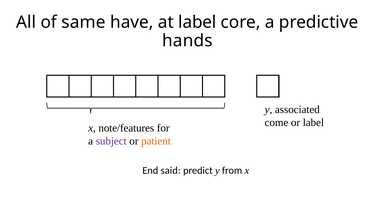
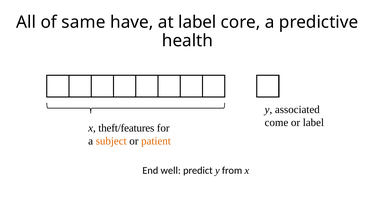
hands: hands -> health (187, 41)
note/features: note/features -> theft/features (126, 128)
subject colour: purple -> orange (111, 141)
said: said -> well (171, 170)
